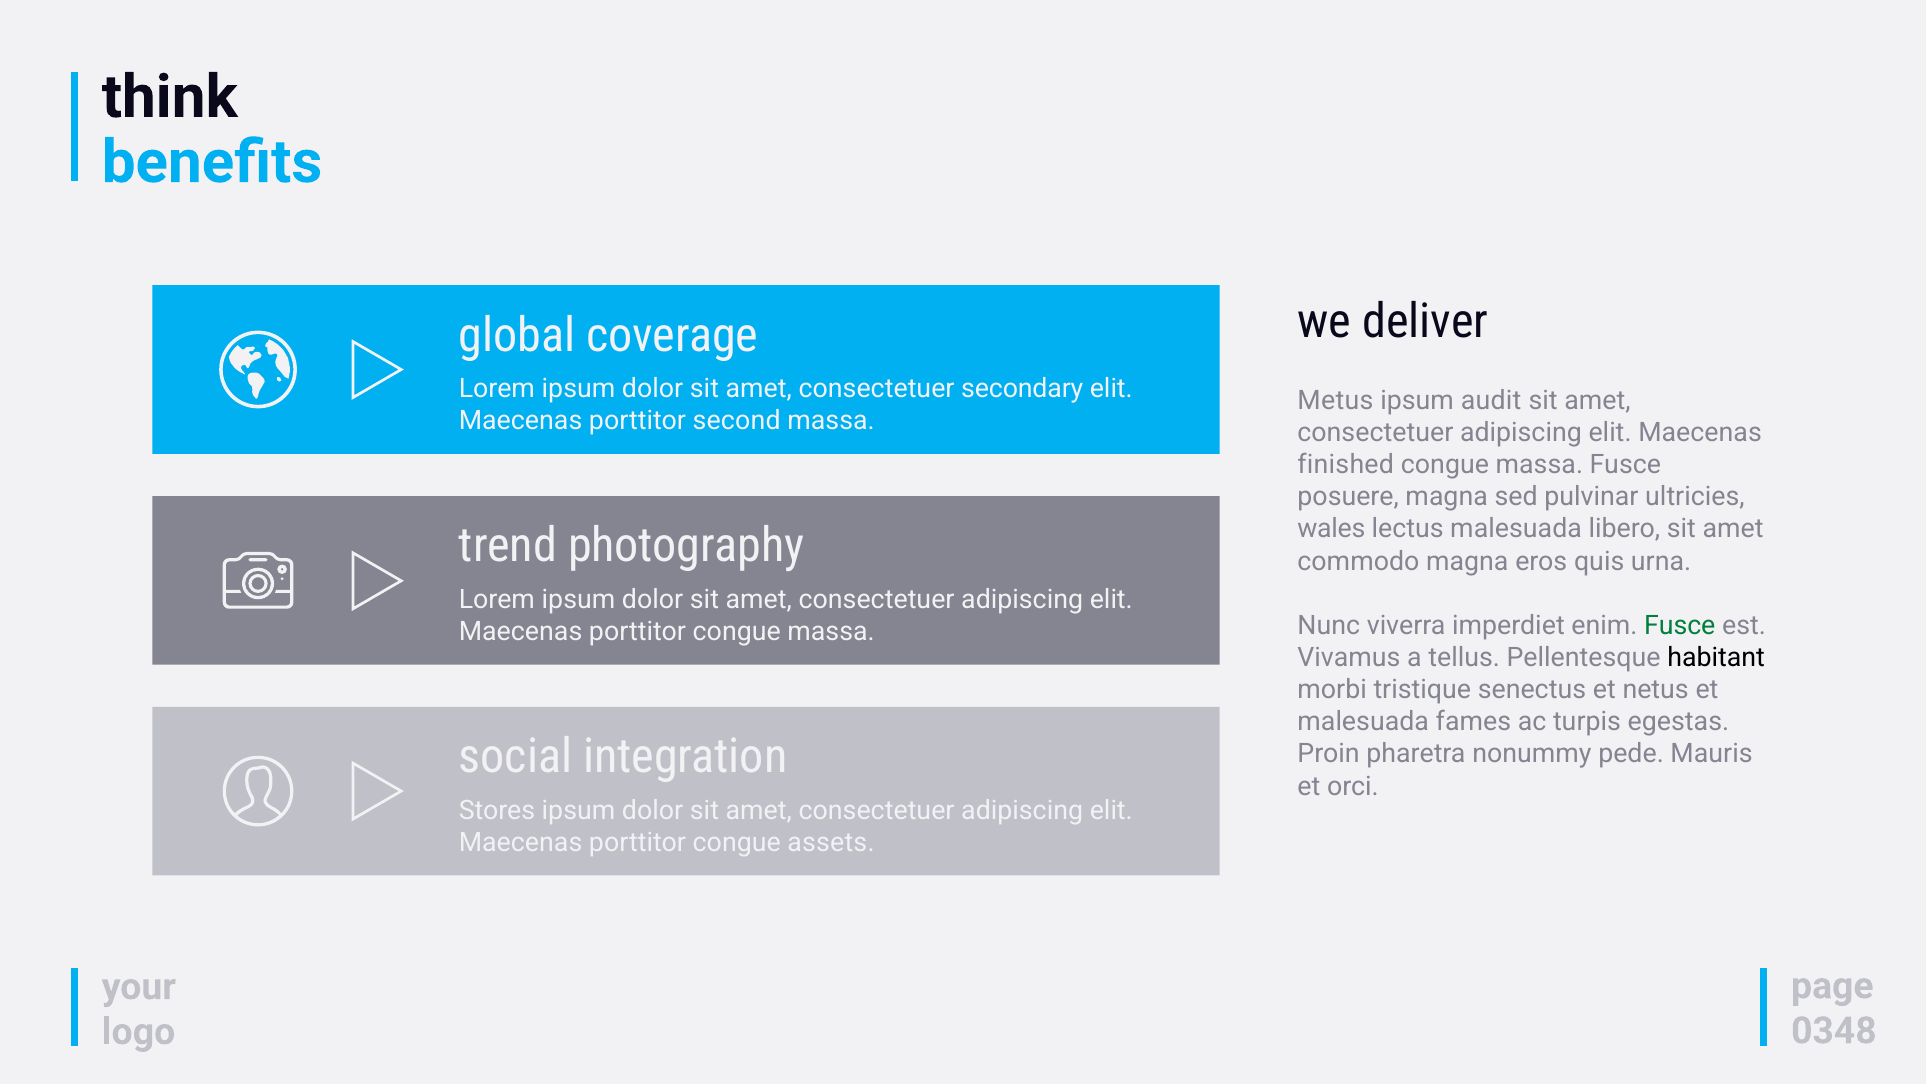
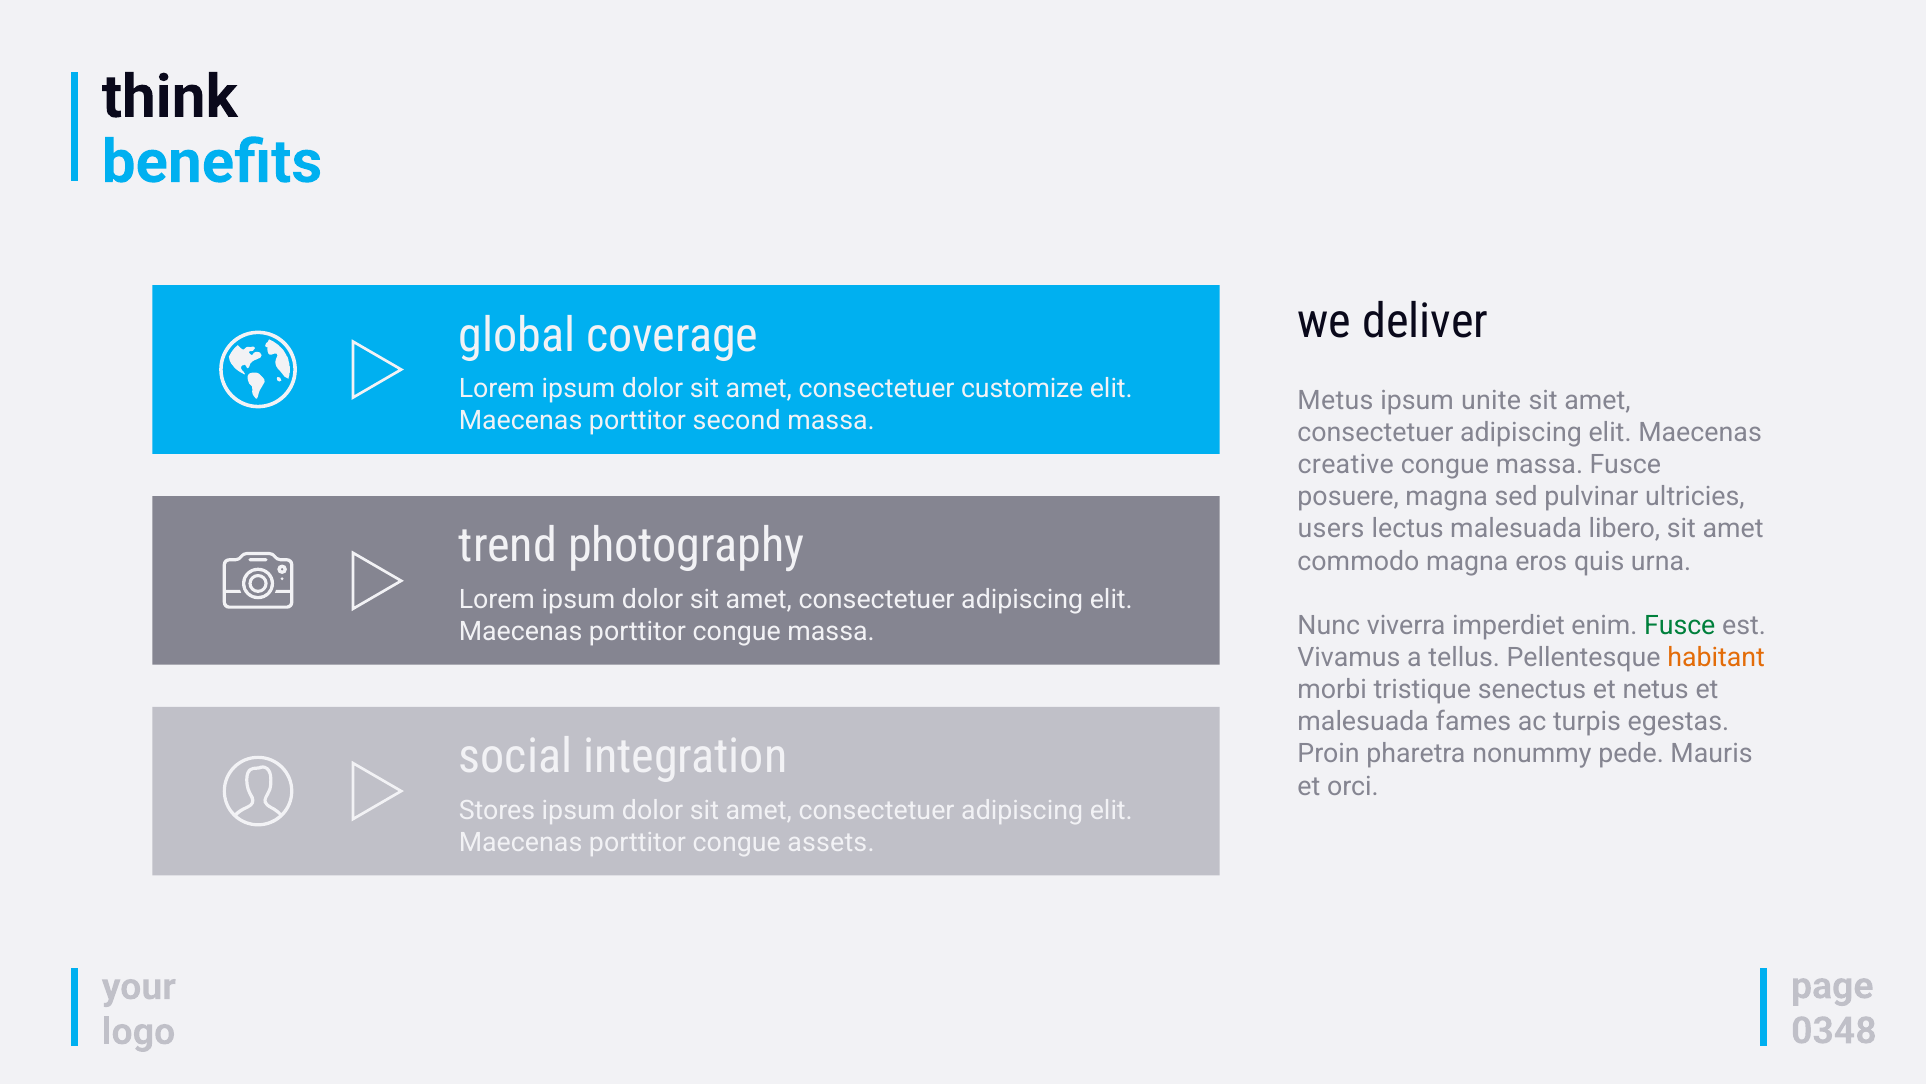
secondary: secondary -> customize (1022, 389)
audit: audit -> unite (1491, 400)
finished: finished -> creative (1346, 465)
wales: wales -> users (1331, 529)
habitant colour: black -> orange (1716, 657)
